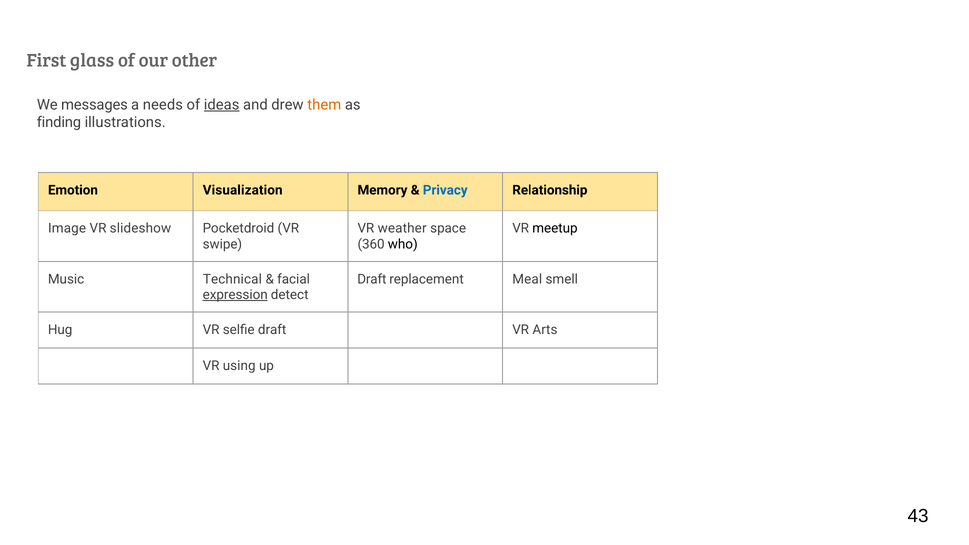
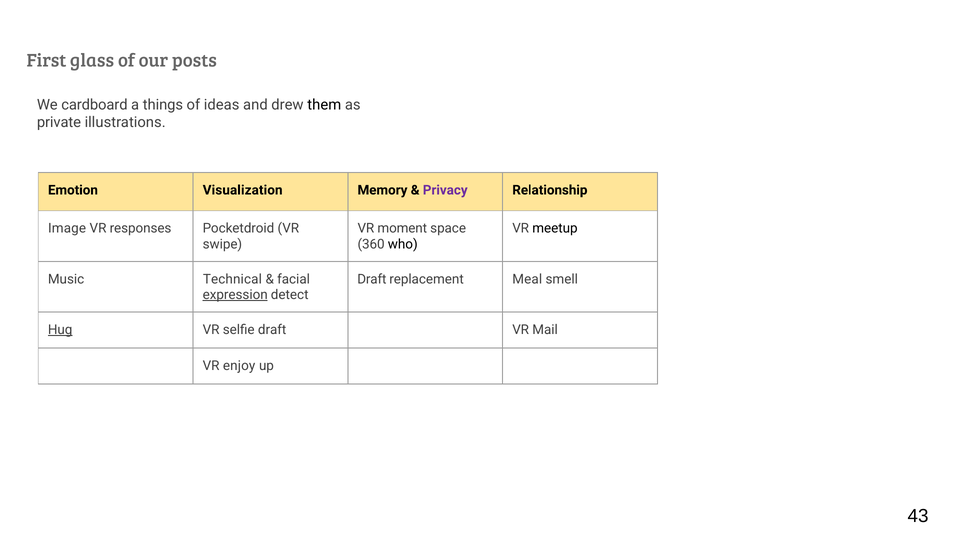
other: other -> posts (194, 61)
messages: messages -> cardboard (94, 105)
needs: needs -> things (163, 105)
ideas underline: present -> none (222, 105)
them colour: orange -> black (324, 105)
finding: finding -> private (59, 123)
Privacy colour: blue -> purple (445, 190)
slideshow: slideshow -> responses (141, 228)
weather: weather -> moment (402, 228)
Hug underline: none -> present (60, 330)
Arts: Arts -> Mail (545, 330)
using: using -> enjoy (239, 366)
